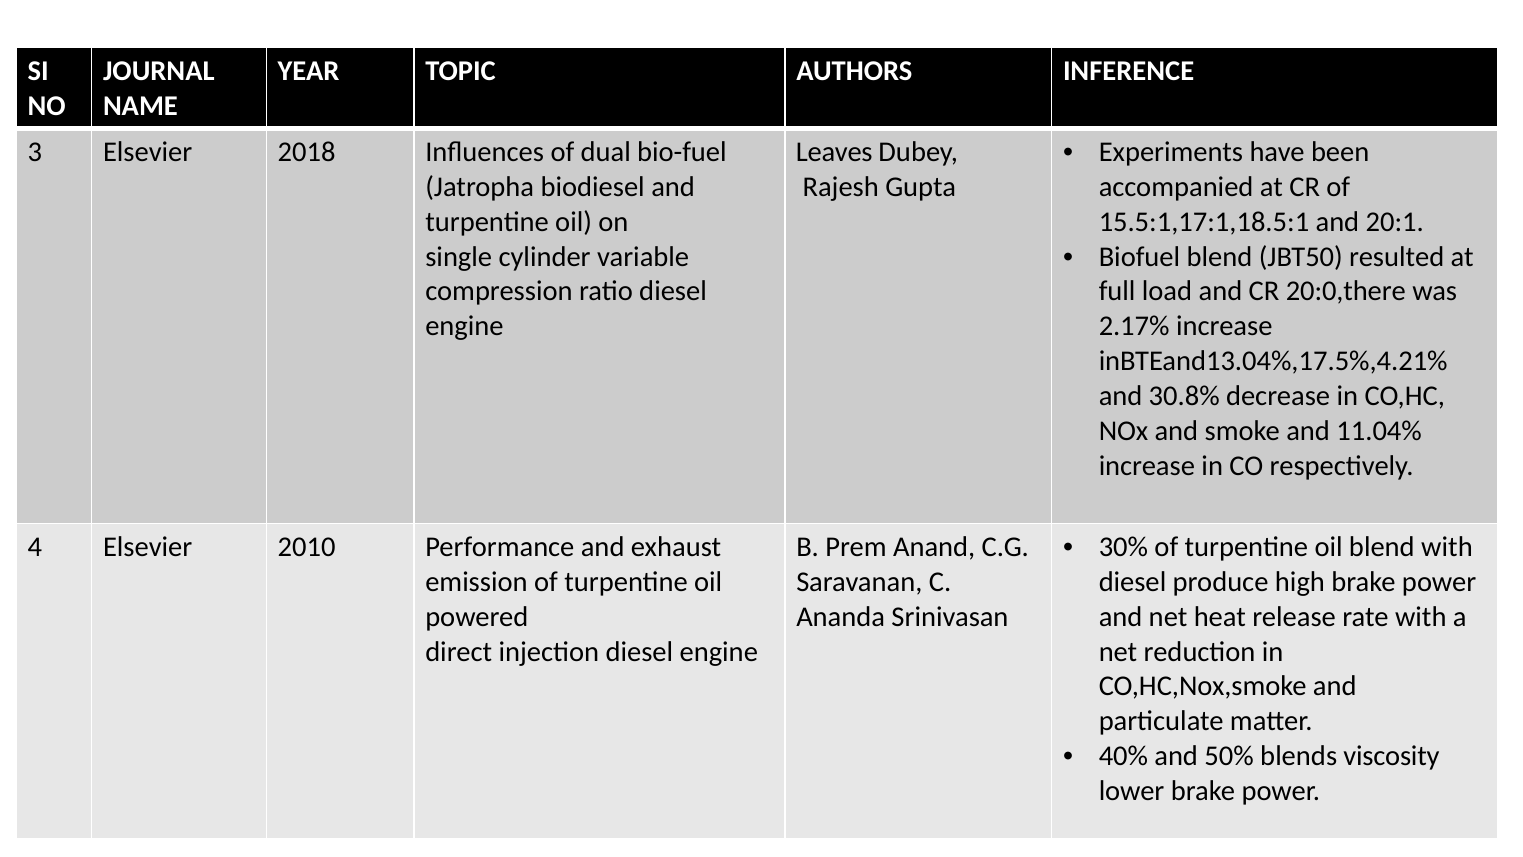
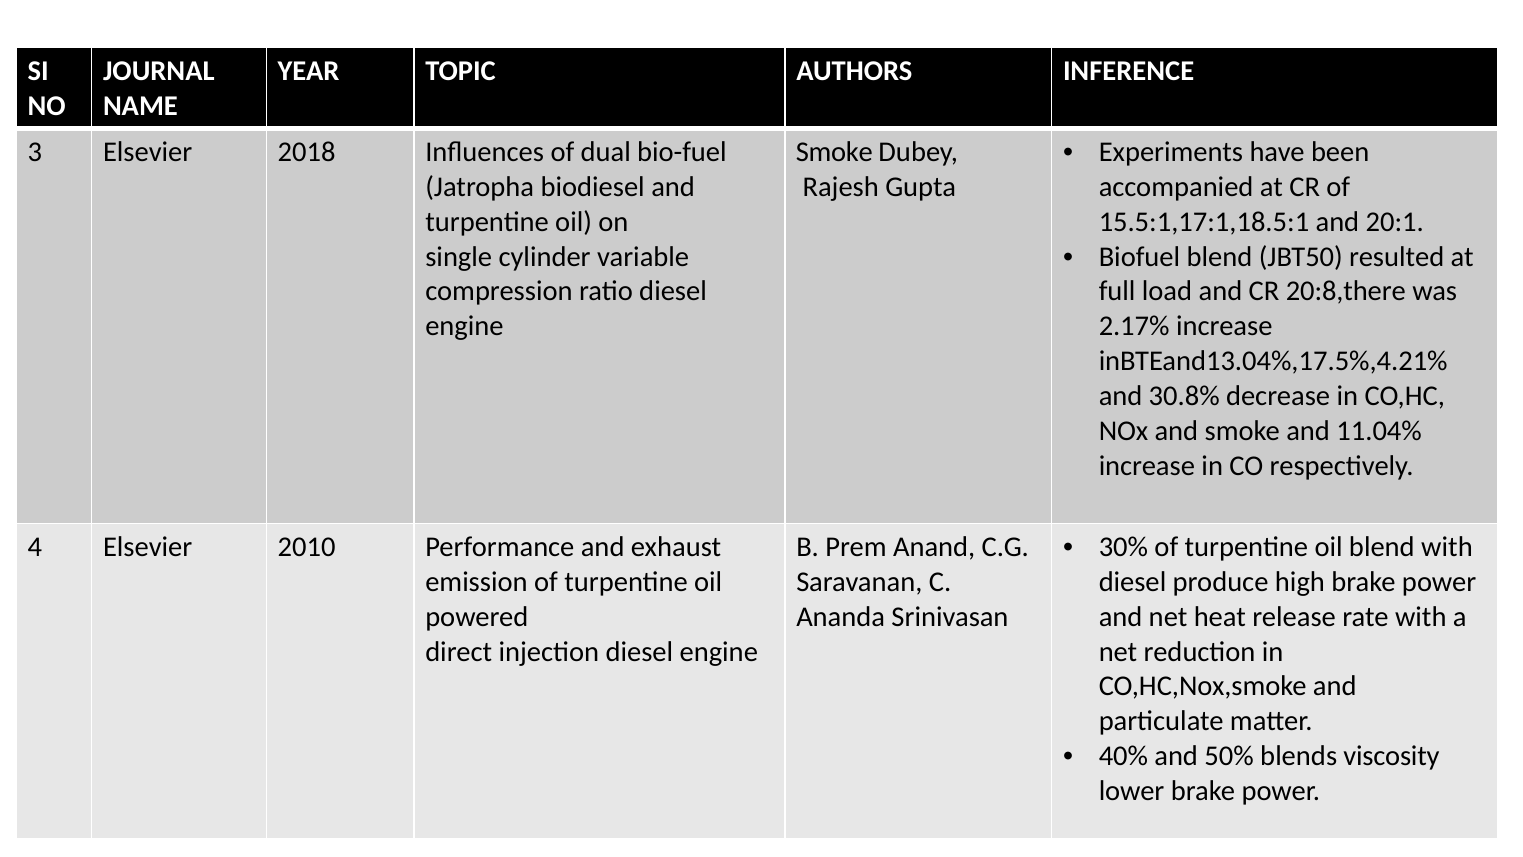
Leaves: Leaves -> Smoke (834, 152)
20:0,there: 20:0,there -> 20:8,there (1346, 291)
